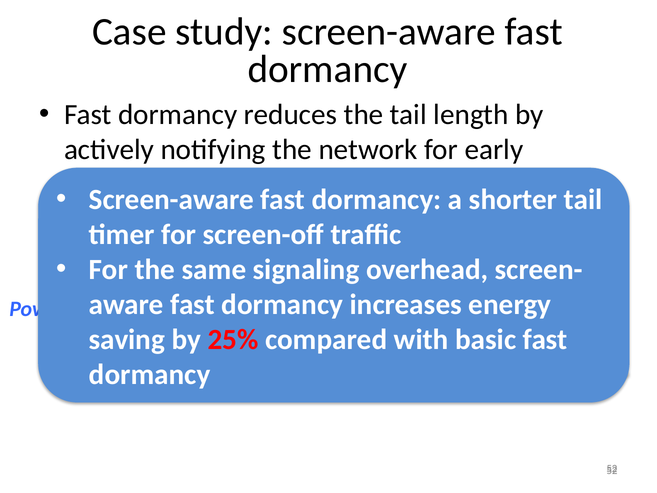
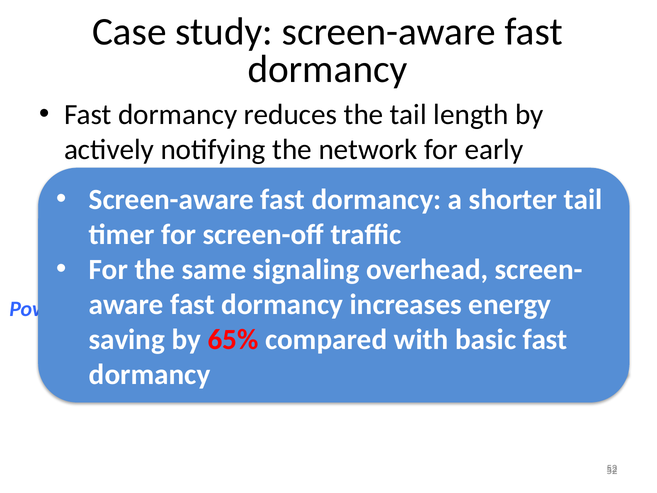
25%: 25% -> 65% (233, 340)
